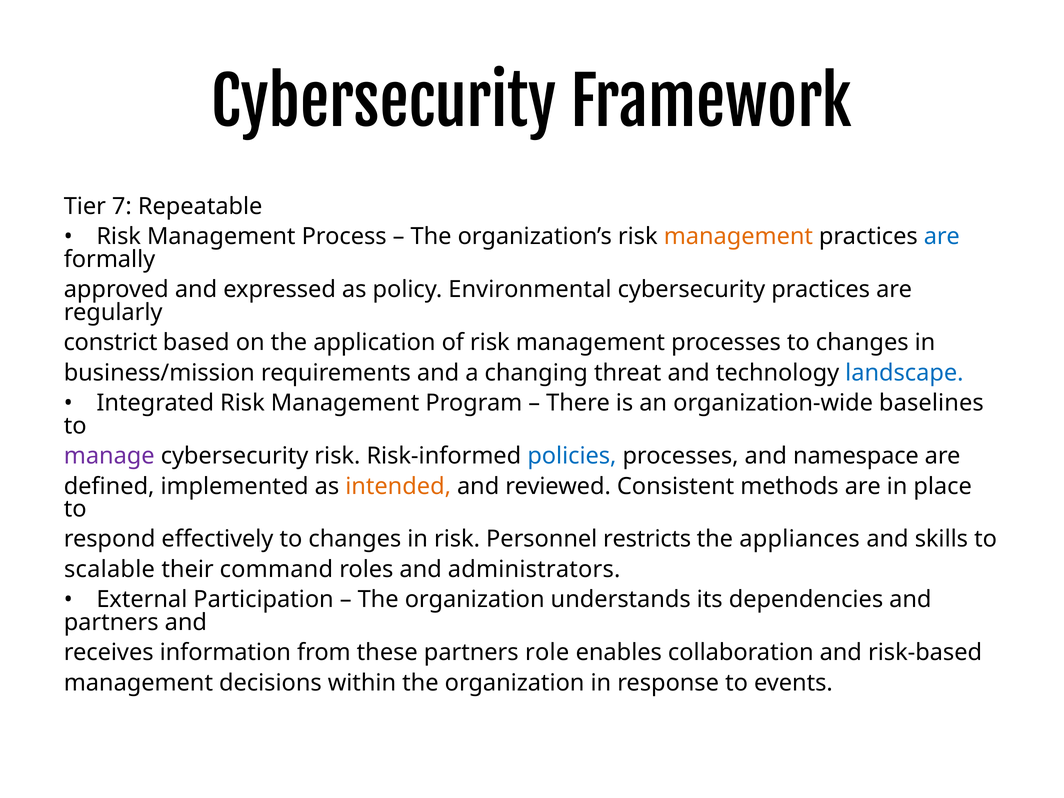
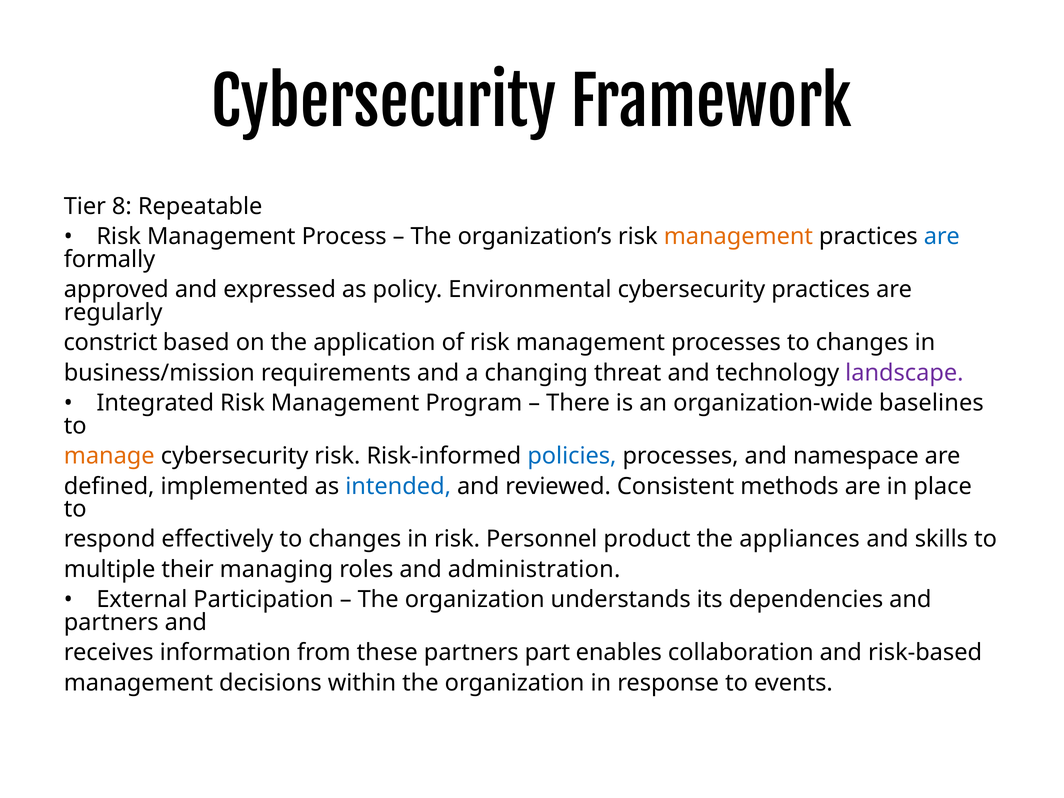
7: 7 -> 8 (122, 206)
landscape colour: blue -> purple (904, 373)
manage colour: purple -> orange (109, 456)
intended colour: orange -> blue (398, 486)
restricts: restricts -> product (647, 539)
scalable: scalable -> multiple (110, 569)
command: command -> managing (276, 569)
administrators: administrators -> administration (534, 569)
role: role -> part (547, 653)
